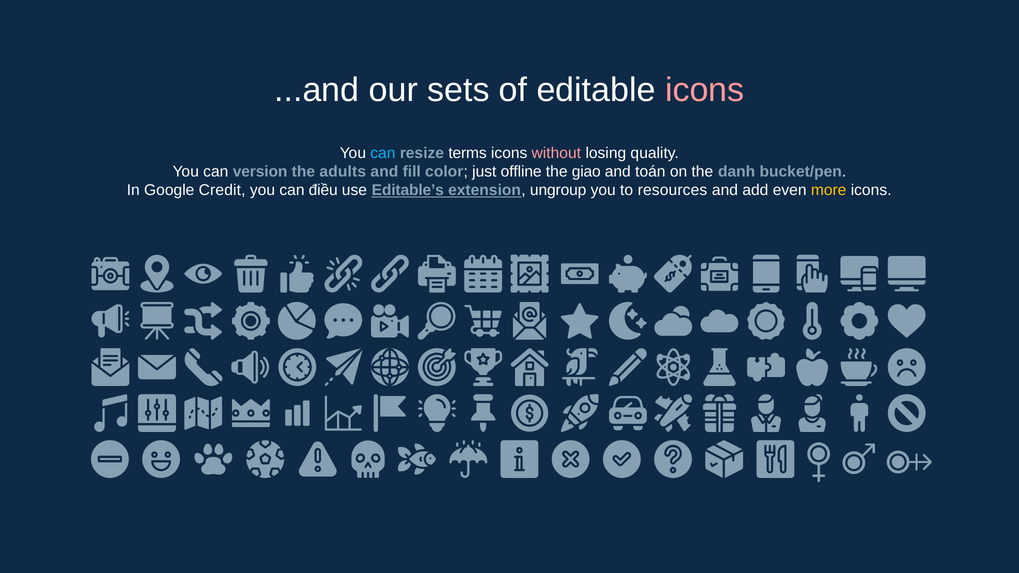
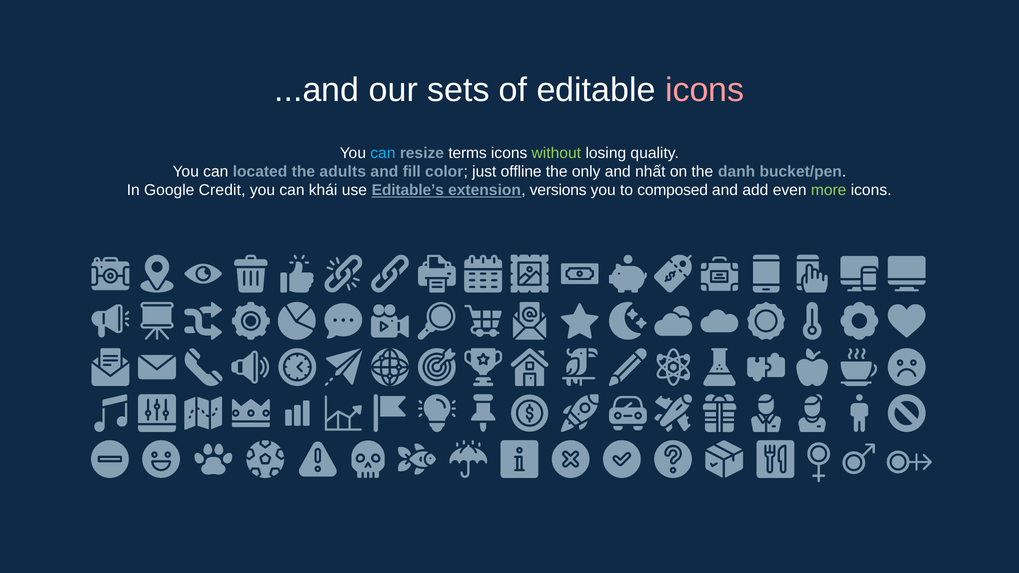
without colour: pink -> light green (556, 153)
version: version -> located (260, 172)
giao: giao -> only (586, 172)
toán: toán -> nhất (650, 172)
điều: điều -> khái (323, 190)
ungroup: ungroup -> versions (558, 190)
resources: resources -> composed (673, 190)
more colour: yellow -> light green (829, 190)
